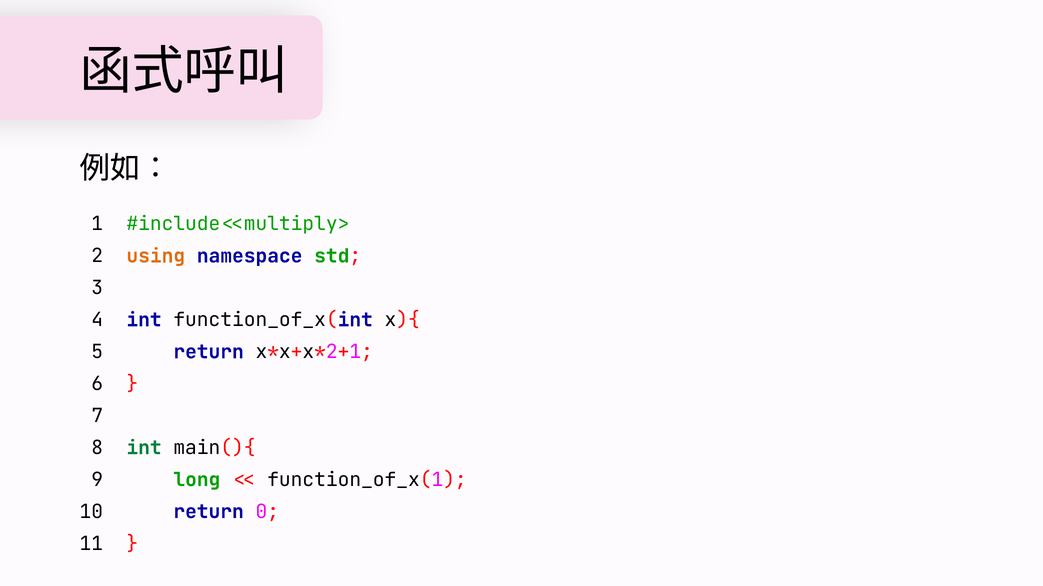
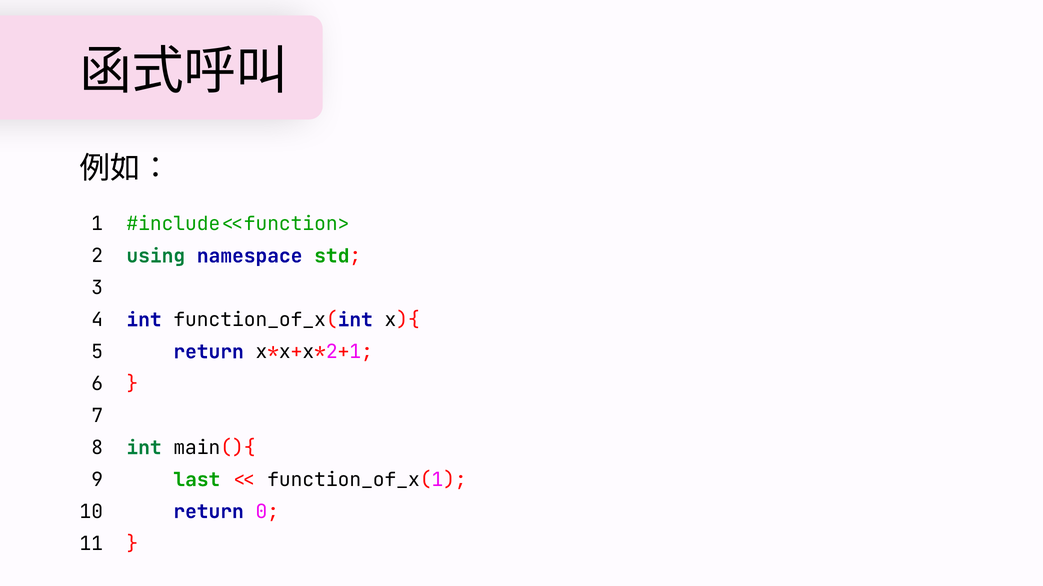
<multiply>: <multiply> -> <function> (291, 224)
using colour: orange -> green (156, 256)
long: long -> last (197, 480)
